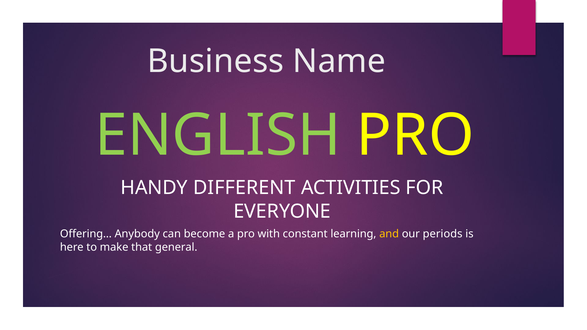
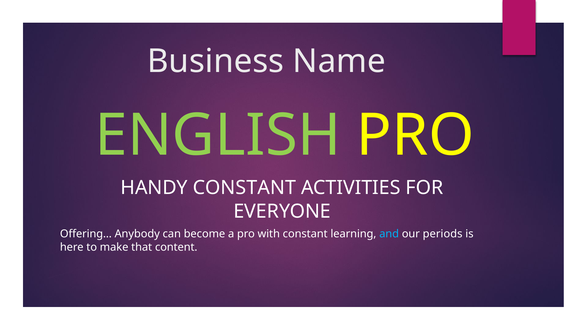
HANDY DIFFERENT: DIFFERENT -> CONSTANT (244, 188)
and colour: yellow -> light blue (389, 234)
general: general -> content (176, 247)
